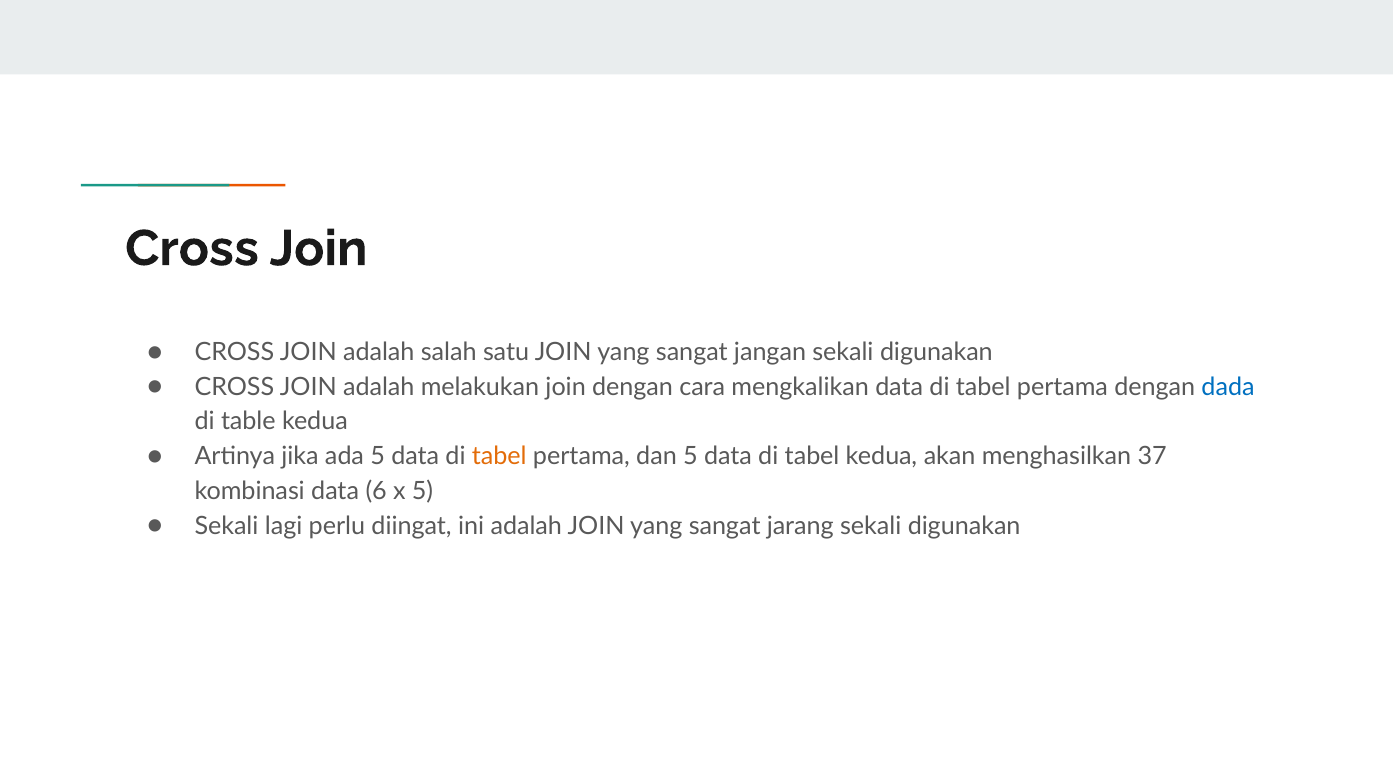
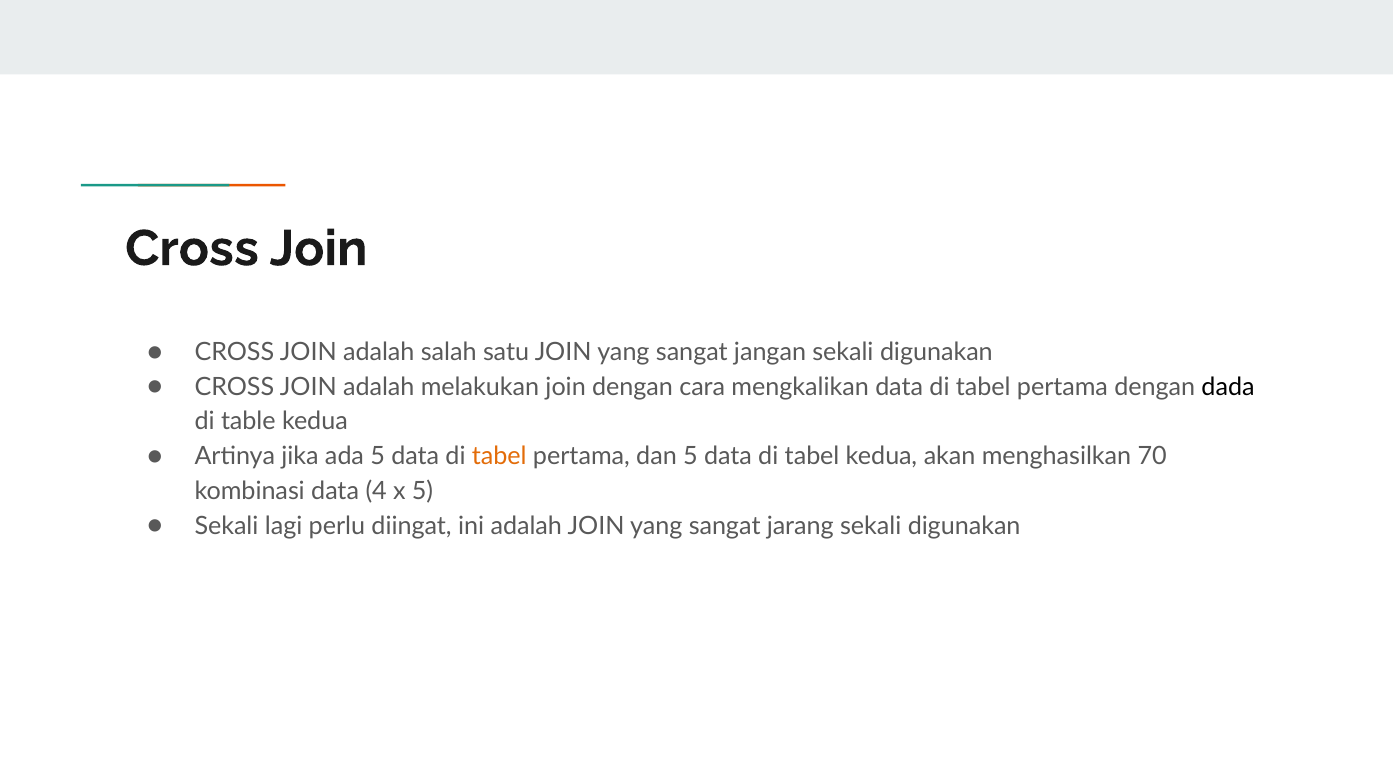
dada colour: blue -> black (1228, 387)
37: 37 -> 70 (1152, 456)
6: 6 -> 4 (376, 491)
